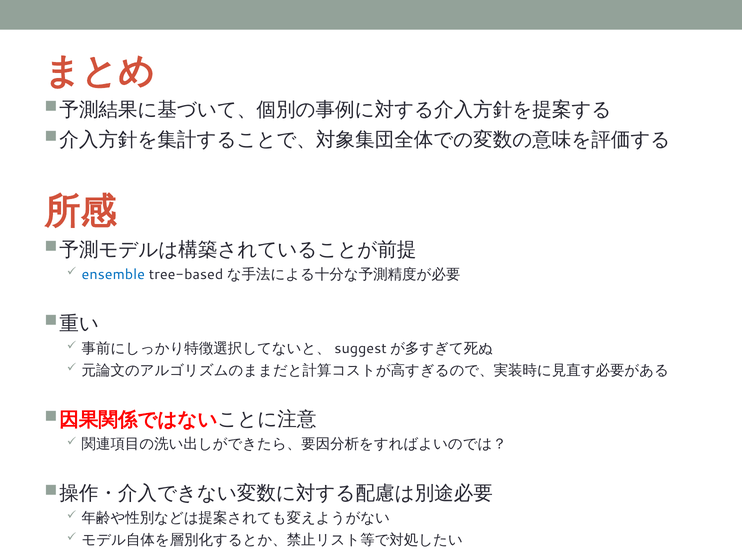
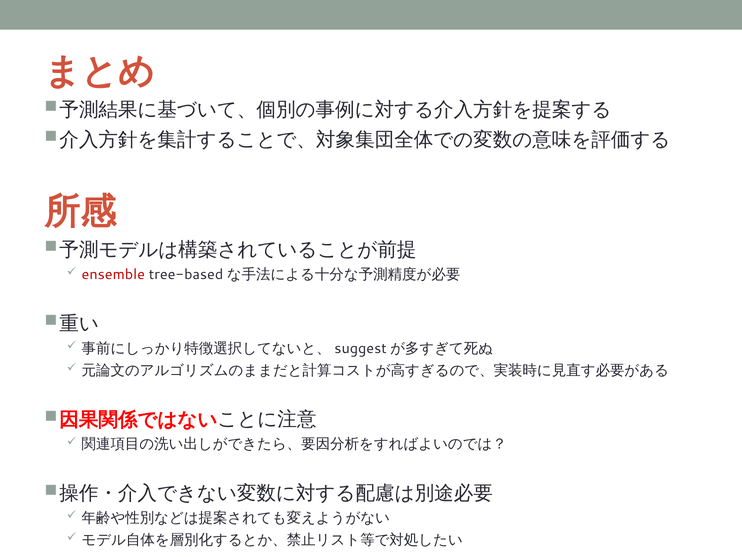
ensemble colour: blue -> red (113, 274)
